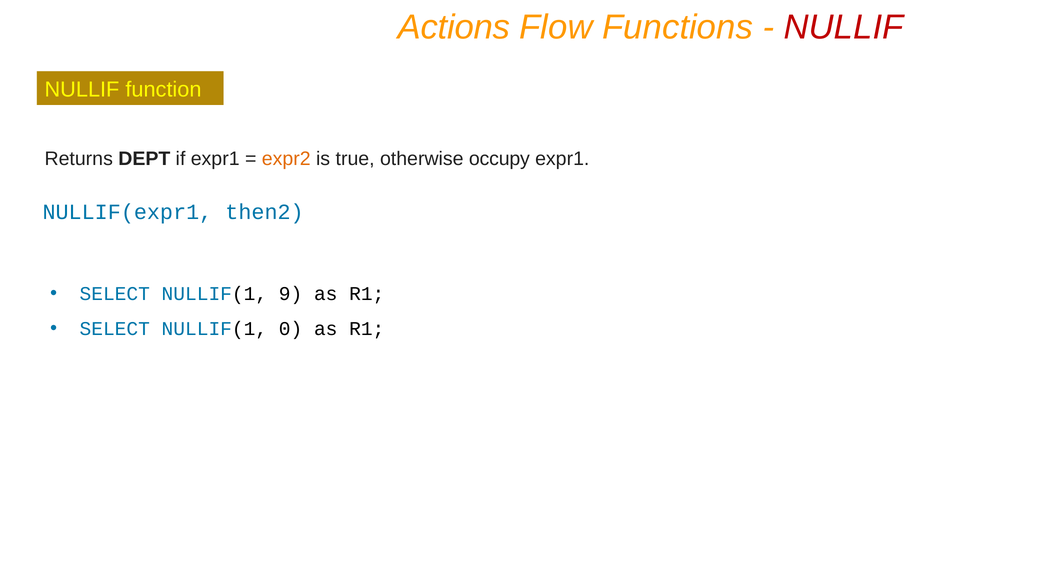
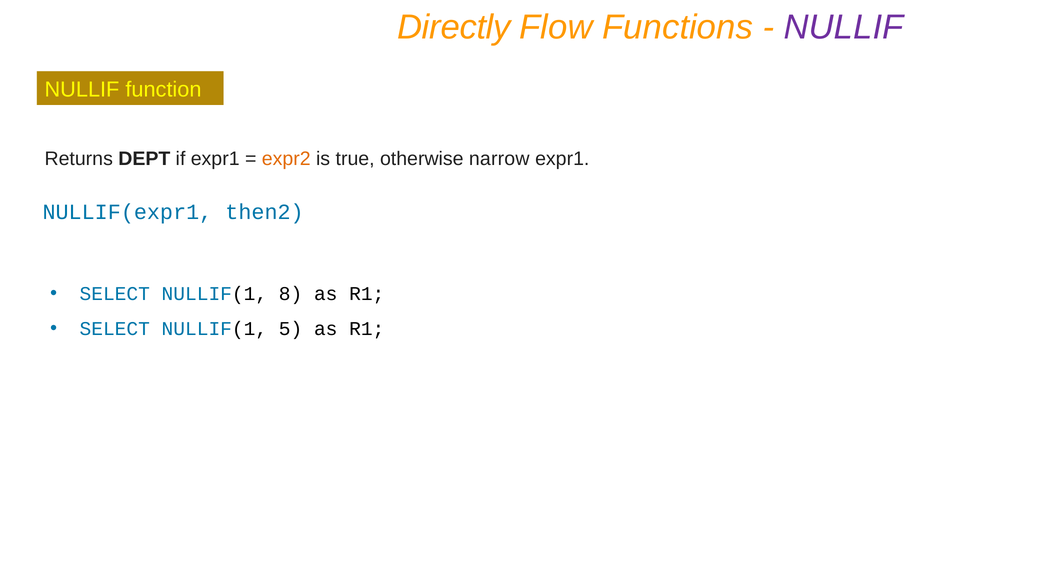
Actions: Actions -> Directly (454, 27)
NULLIF colour: red -> purple (844, 27)
occupy: occupy -> narrow (499, 159)
9: 9 -> 8 (291, 294)
0: 0 -> 5 (291, 329)
